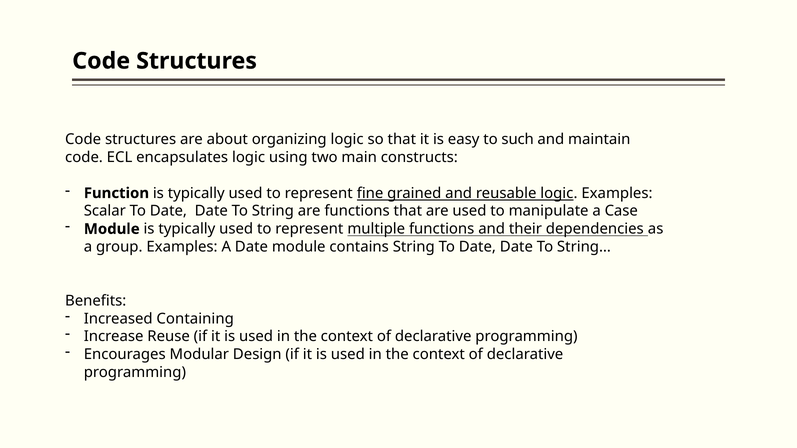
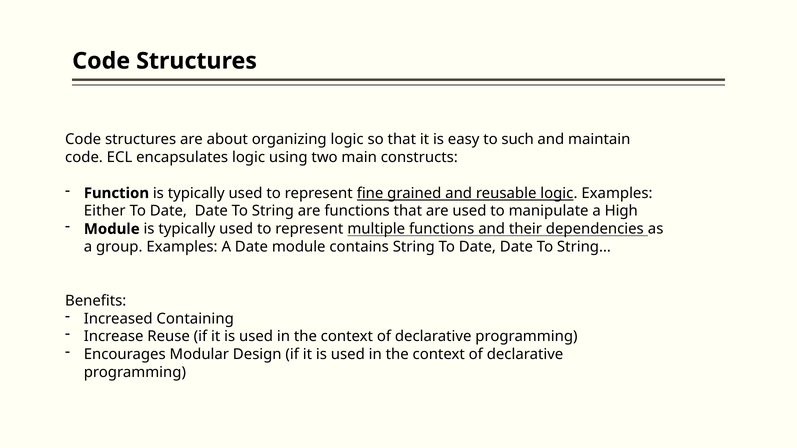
Scalar: Scalar -> Either (105, 211)
Case: Case -> High (621, 211)
